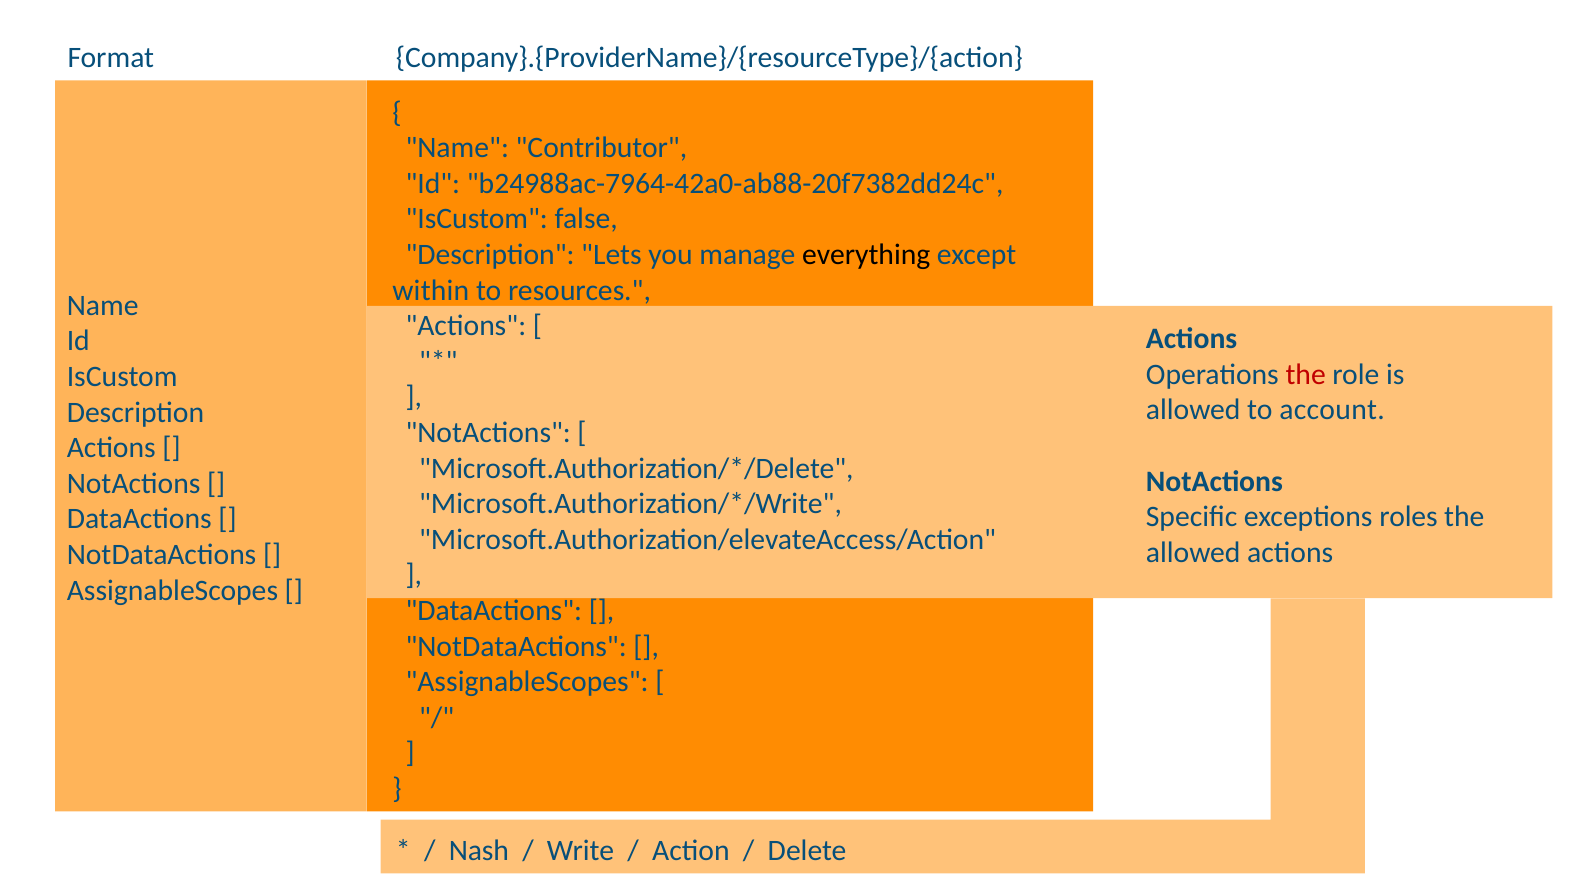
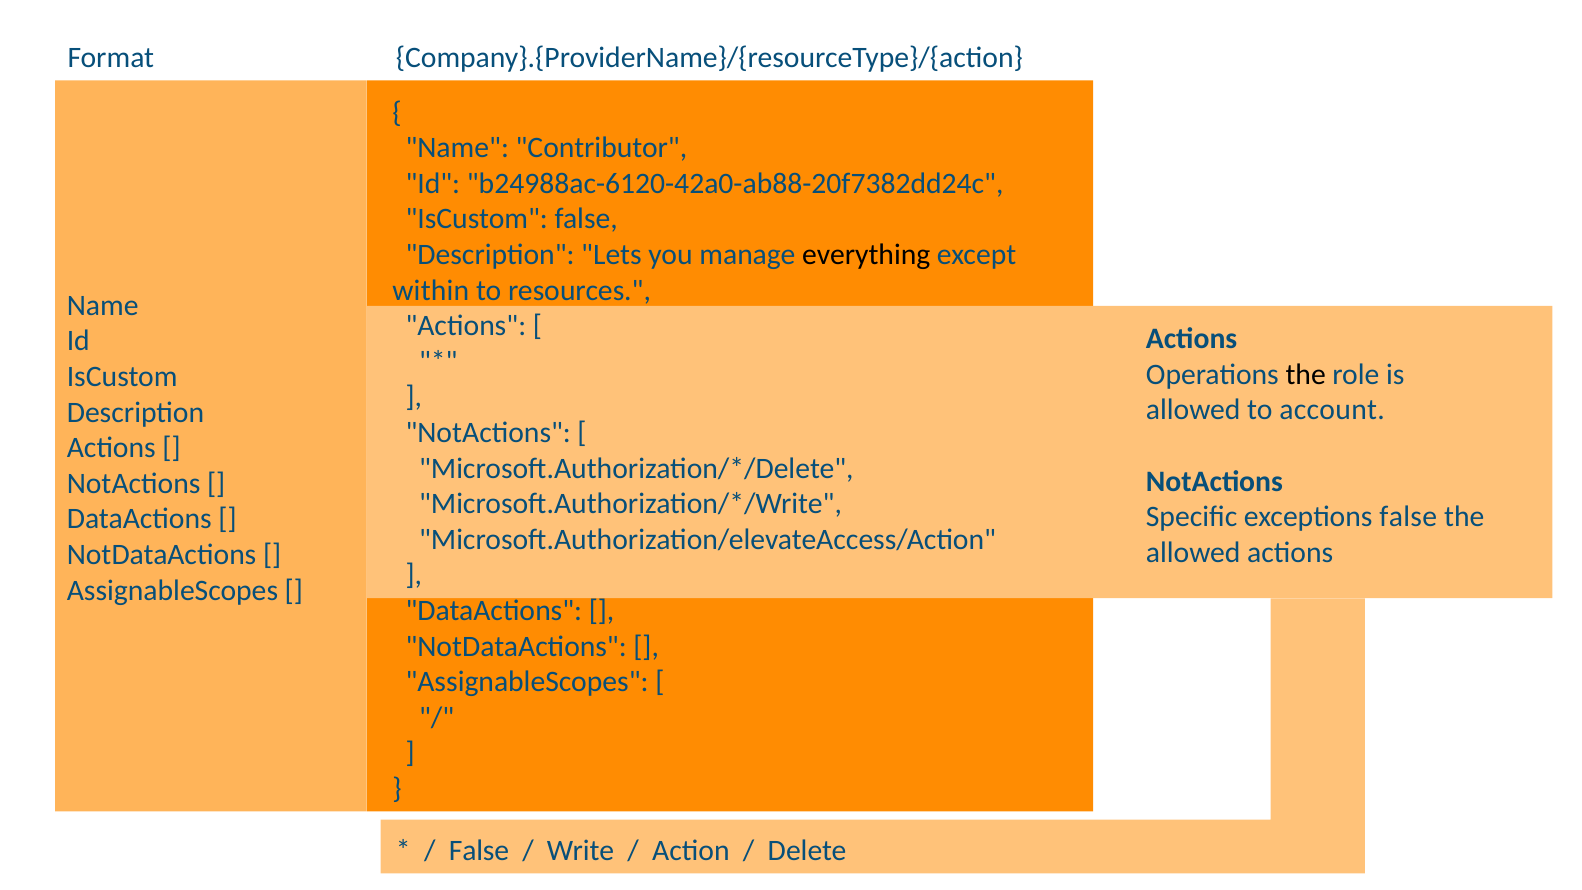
b24988ac-7964-42a0-ab88-20f7382dd24c: b24988ac-7964-42a0-ab88-20f7382dd24c -> b24988ac-6120-42a0-ab88-20f7382dd24c (735, 183)
the colour: red -> black (1306, 374)
exceptions roles: roles -> false (1408, 517)
Nash: Nash -> False (479, 851)
